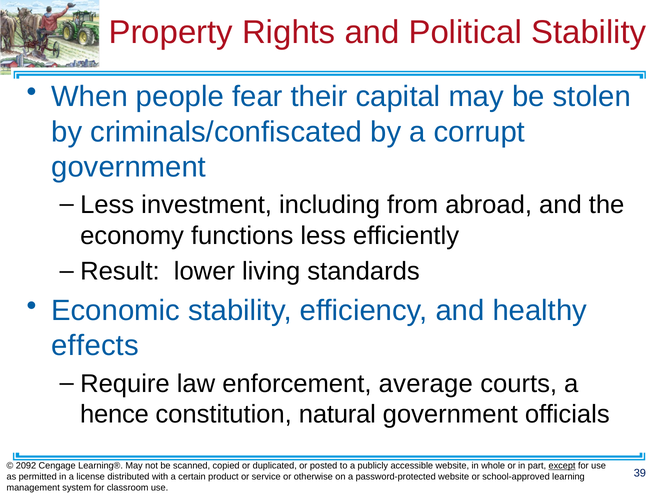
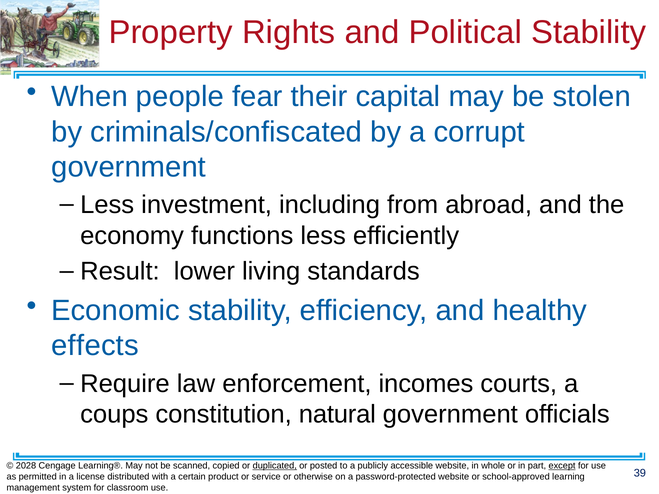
average: average -> incomes (426, 384)
hence: hence -> coups (114, 415)
2092: 2092 -> 2028 (26, 466)
duplicated underline: none -> present (275, 466)
